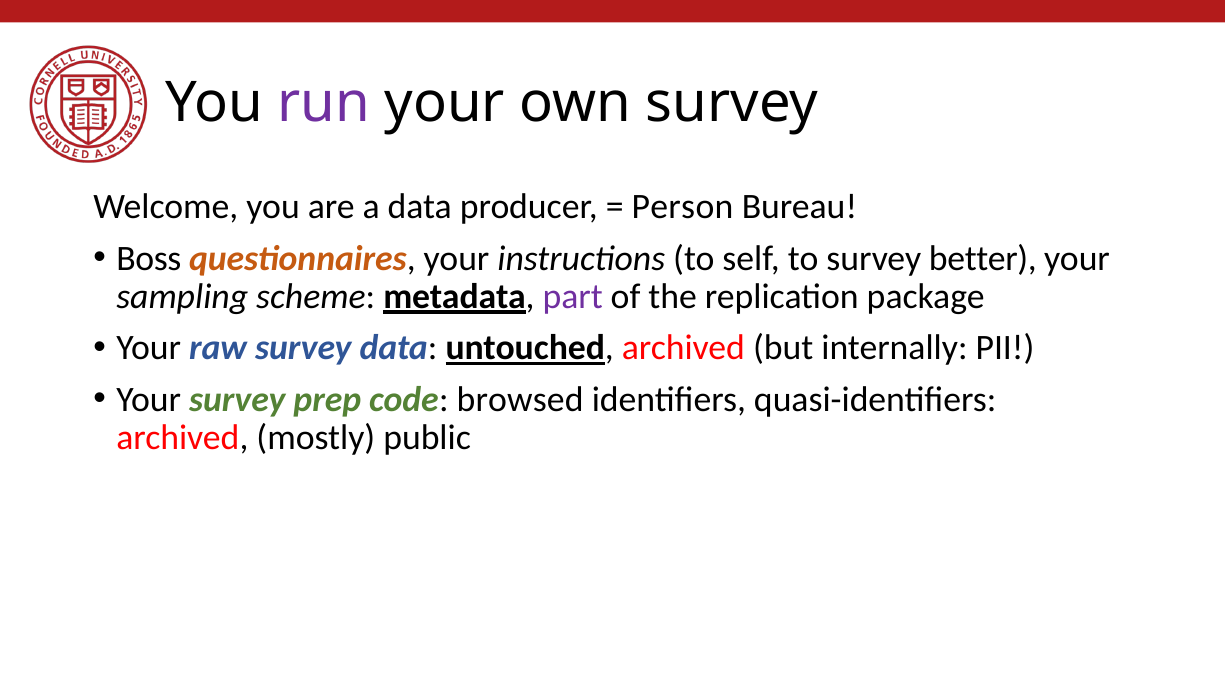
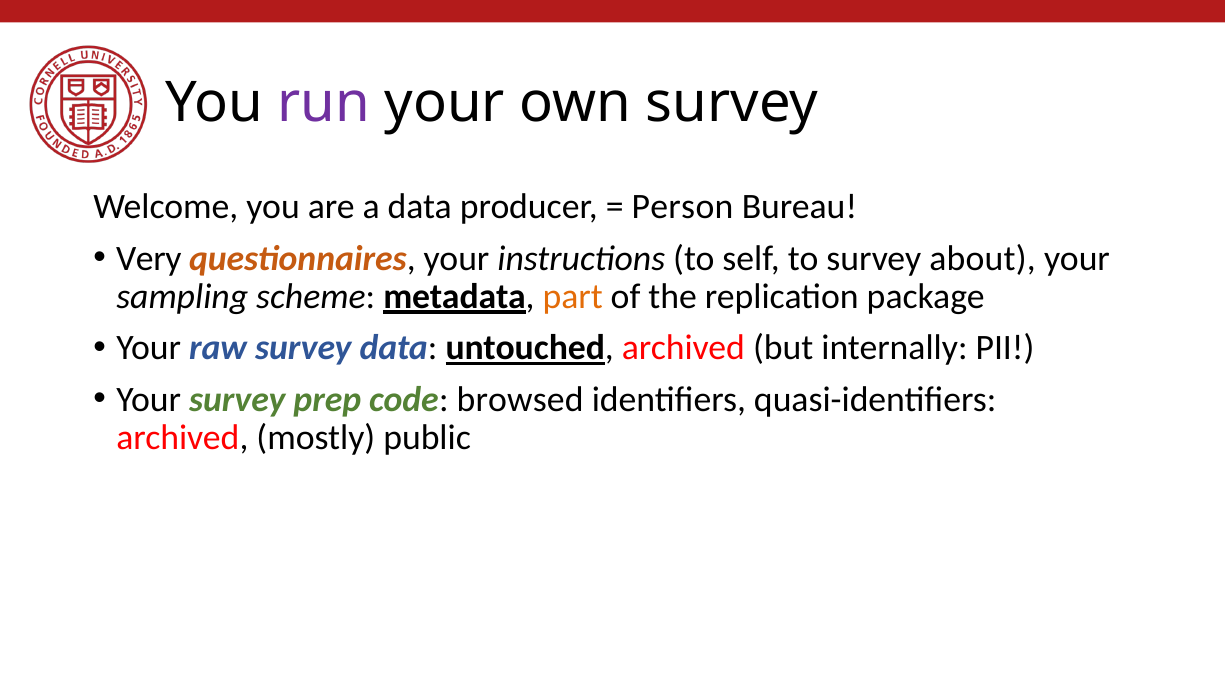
Boss: Boss -> Very (149, 258)
better: better -> about (983, 258)
part colour: purple -> orange (573, 297)
